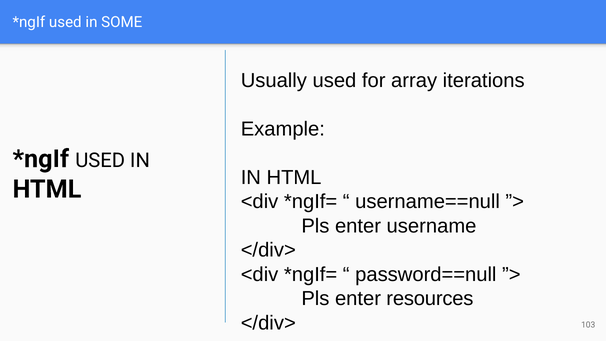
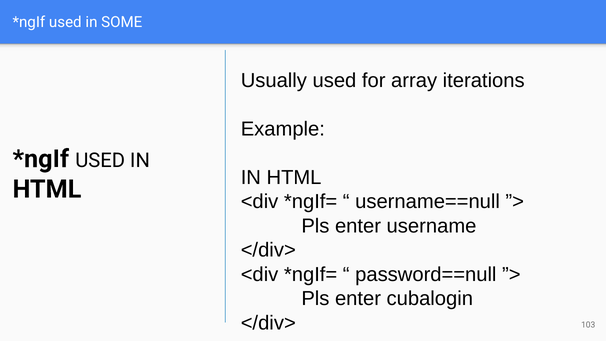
resources: resources -> cubalogin (430, 299)
